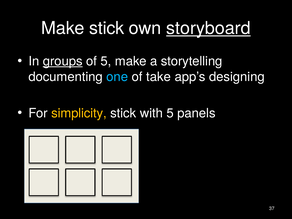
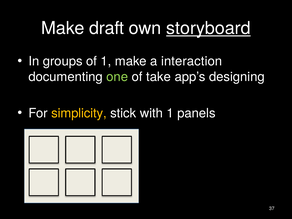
Make stick: stick -> draft (107, 28)
groups underline: present -> none (63, 61)
of 5: 5 -> 1 (106, 61)
storytelling: storytelling -> interaction (192, 61)
one colour: light blue -> light green (117, 77)
with 5: 5 -> 1 (170, 113)
